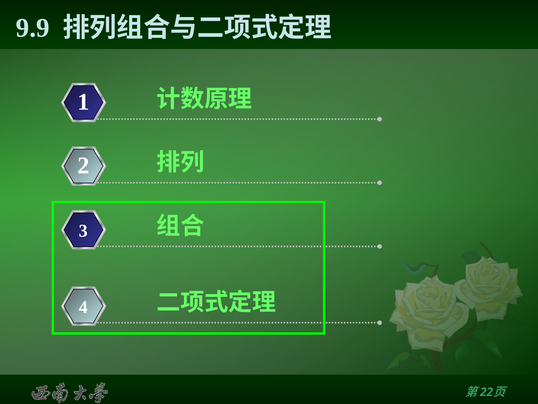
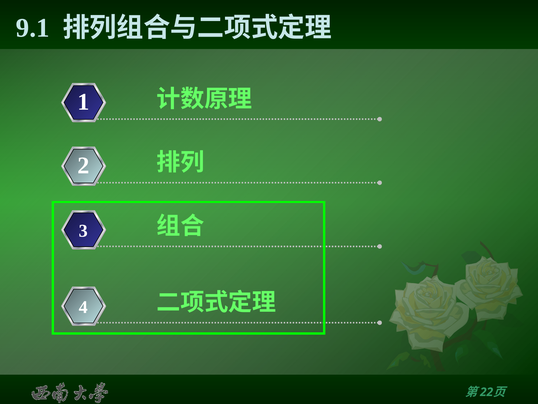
9.9: 9.9 -> 9.1 (33, 28)
